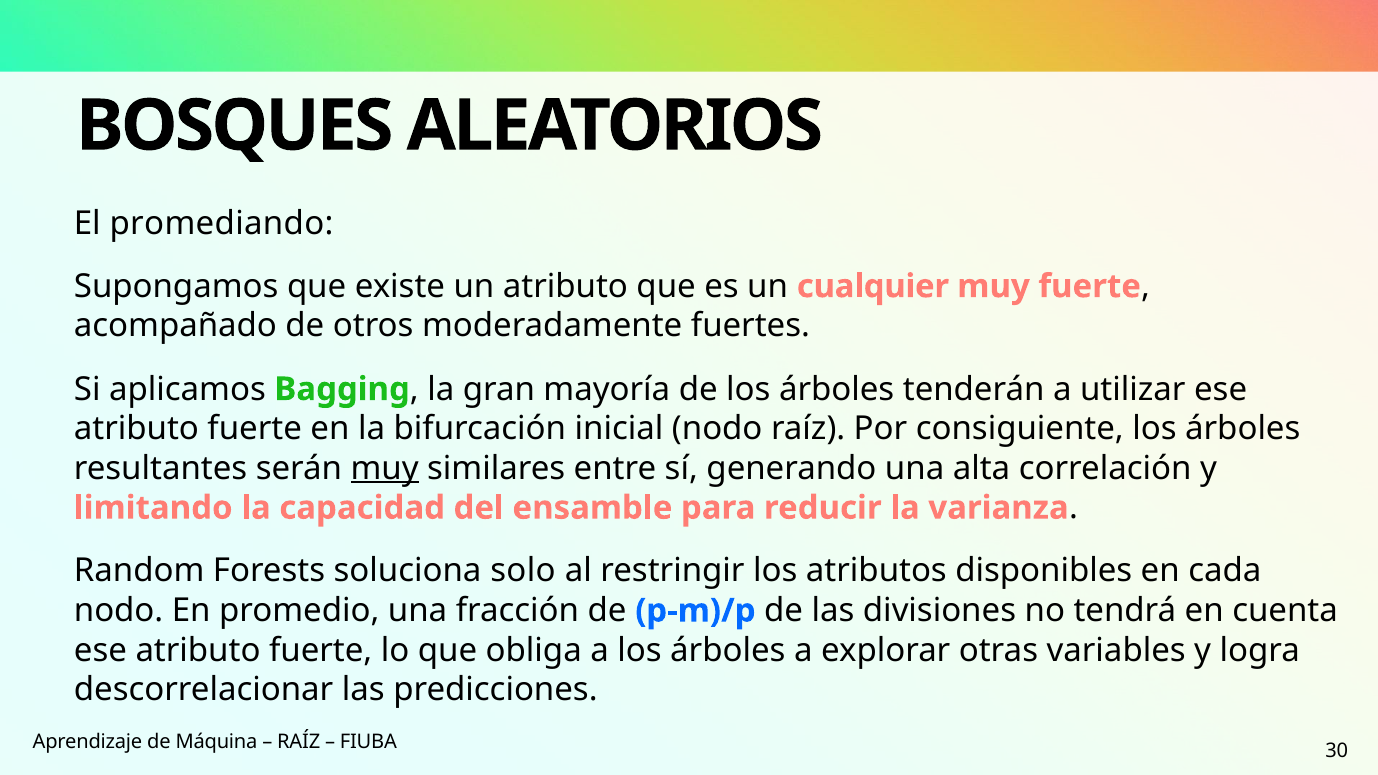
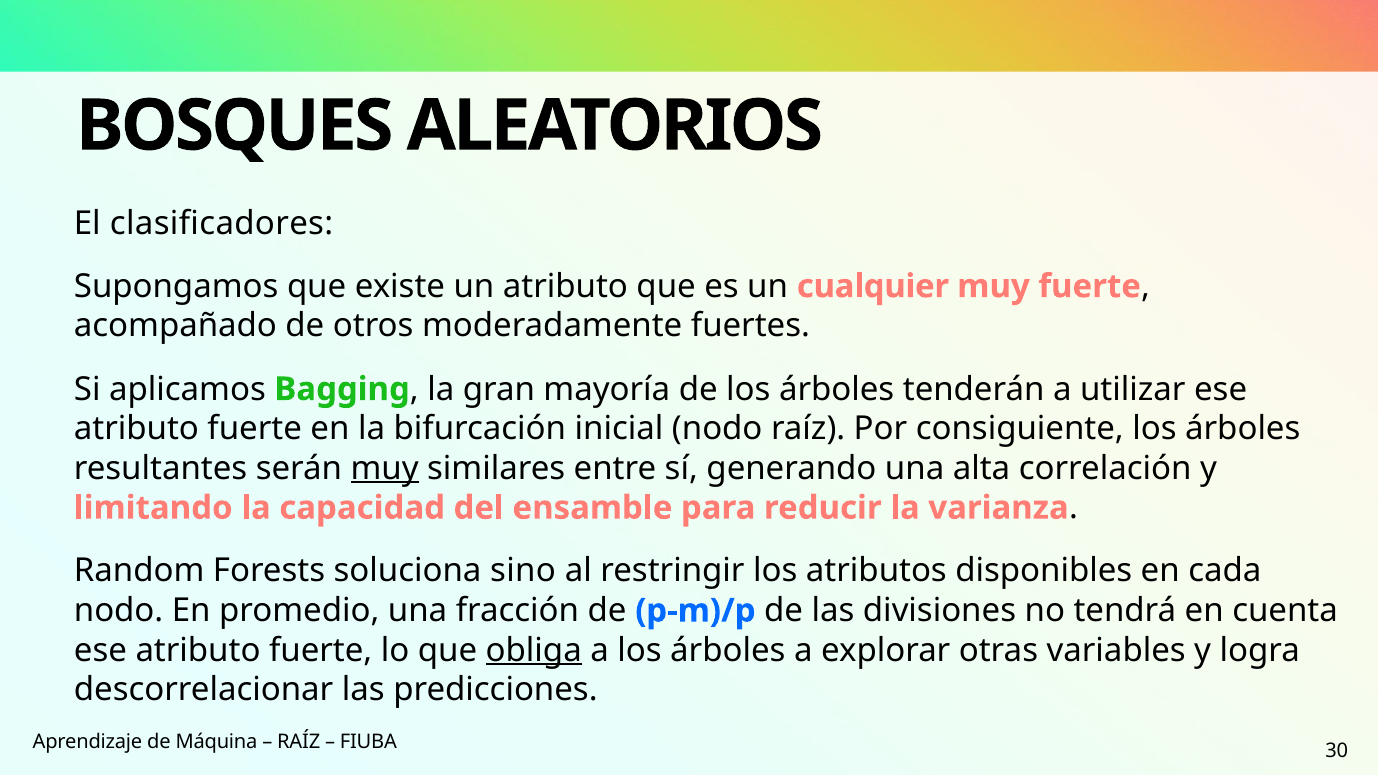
promediando: promediando -> clasificadores (222, 223)
solo: solo -> sino (523, 571)
obliga underline: none -> present (534, 650)
